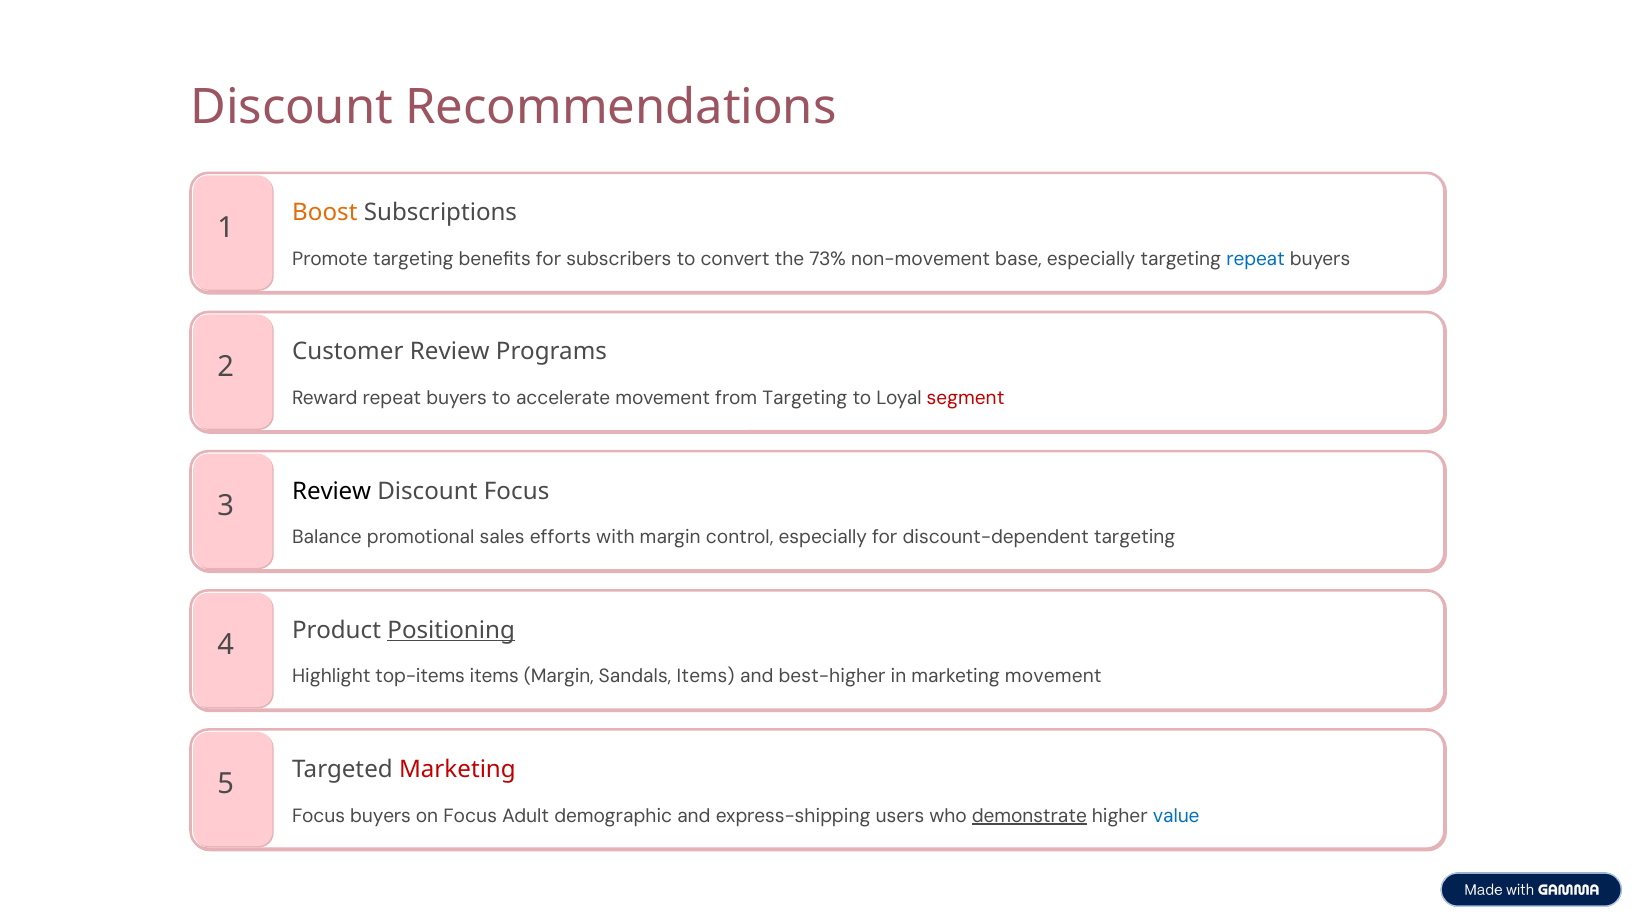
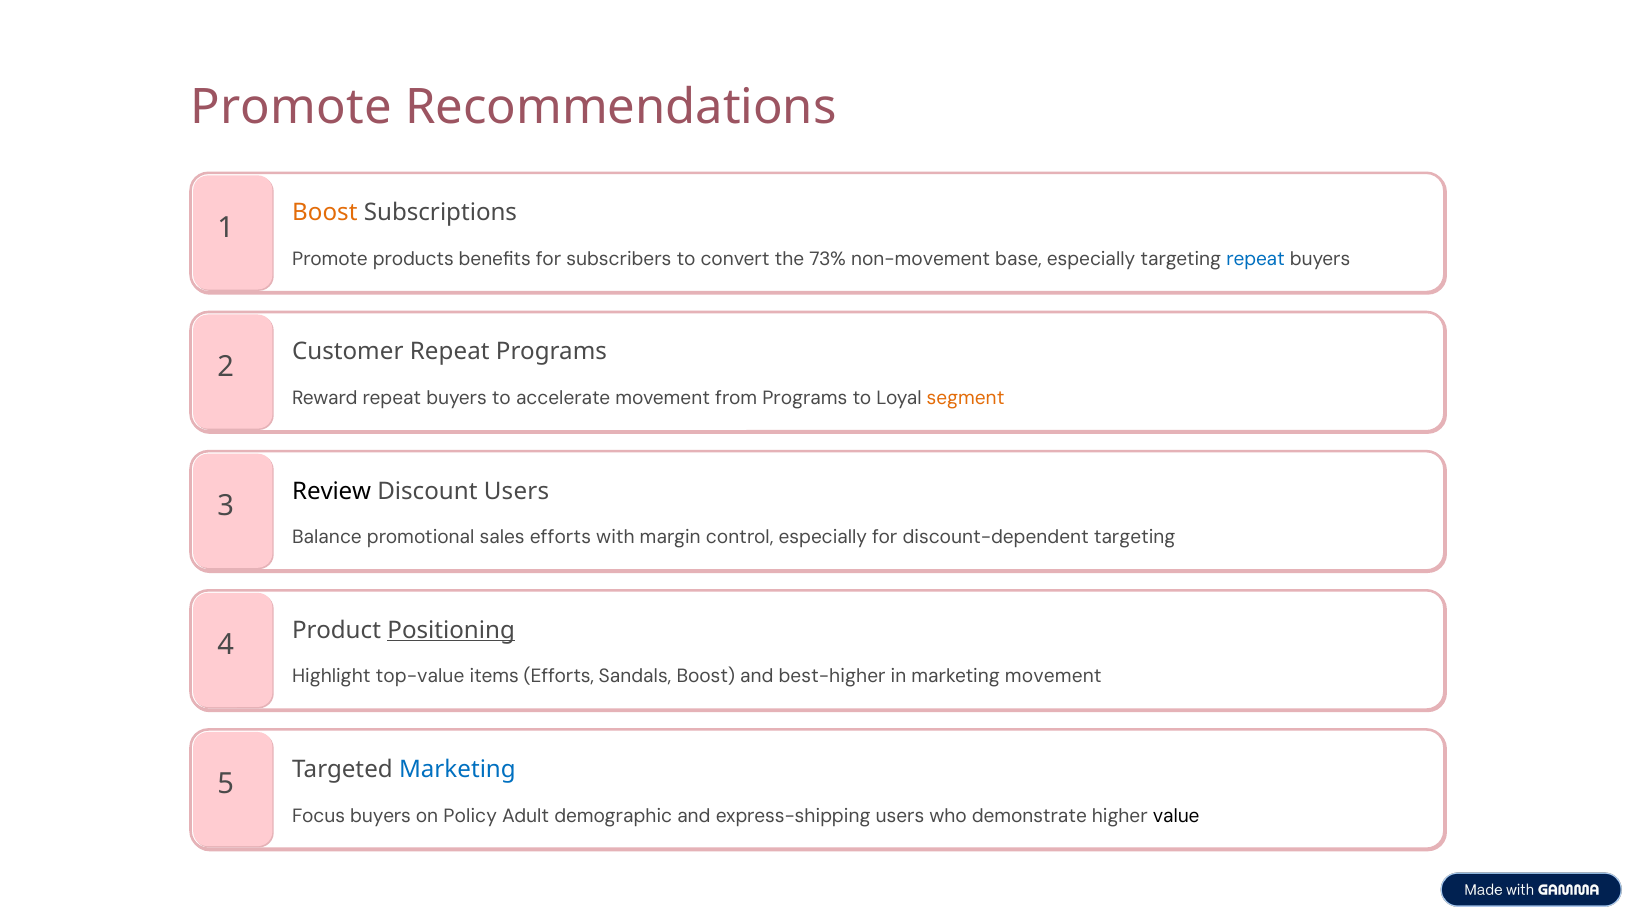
Discount: Discount -> Promote (291, 107)
Promote targeting: targeting -> products (413, 259)
Customer Review: Review -> Repeat (450, 352)
from Targeting: Targeting -> Programs (805, 398)
segment colour: red -> orange (966, 398)
Discount Focus: Focus -> Users (517, 491)
top-items: top-items -> top-value (420, 676)
items Margin: Margin -> Efforts (559, 676)
Sandals Items: Items -> Boost (706, 676)
Marketing colour: red -> blue (457, 769)
on Focus: Focus -> Policy (470, 815)
demonstrate underline: present -> none (1029, 815)
value colour: blue -> black (1176, 815)
